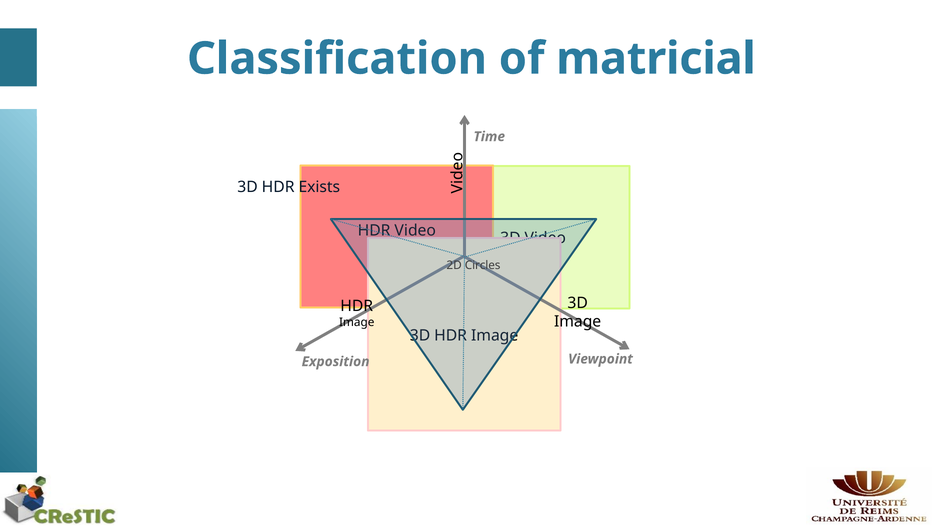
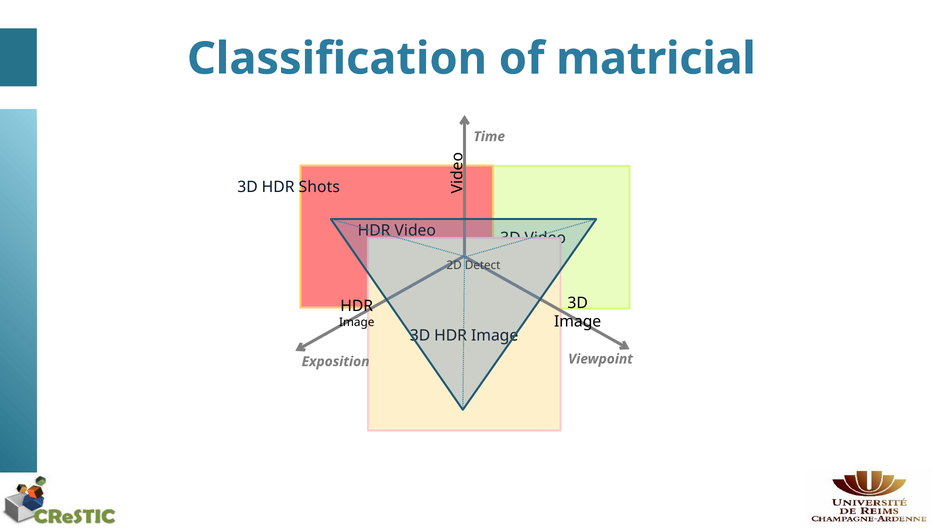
Exists: Exists -> Shots (319, 187)
Circles: Circles -> Detect (483, 265)
